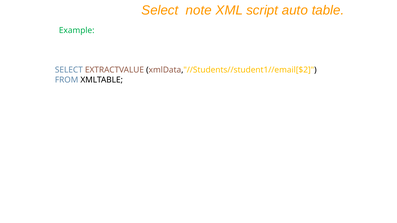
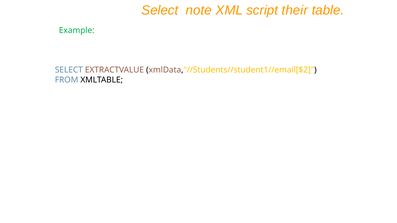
auto: auto -> their (295, 10)
